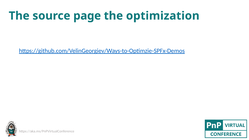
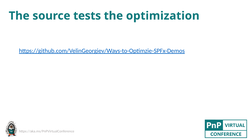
page: page -> tests (87, 16)
